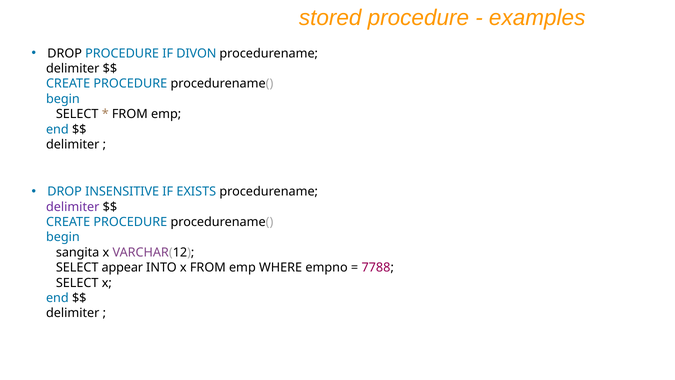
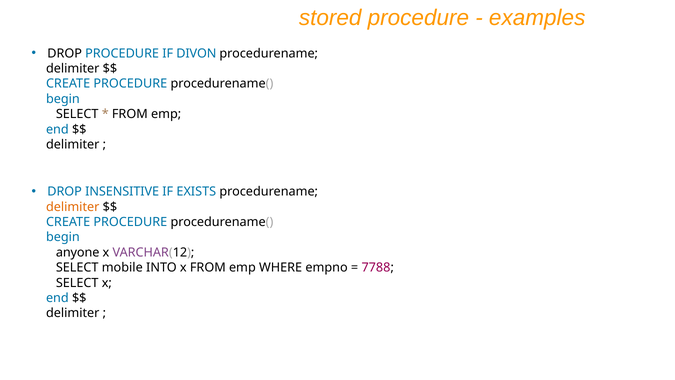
delimiter colour: purple -> orange (73, 207)
sangita: sangita -> anyone (78, 252)
appear: appear -> mobile (122, 267)
